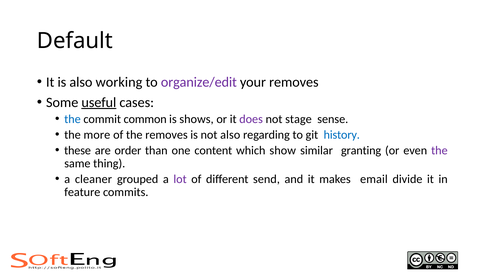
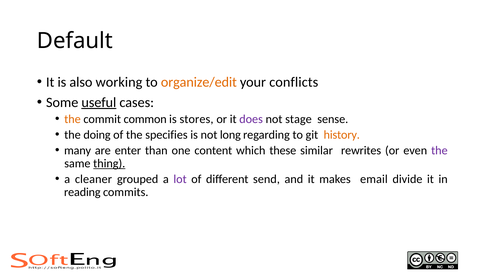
organize/edit colour: purple -> orange (199, 82)
your removes: removes -> conflicts (294, 82)
the colour: blue -> orange (72, 119)
shows: shows -> stores (196, 119)
more: more -> doing (97, 135)
the removes: removes -> specifies (166, 135)
not also: also -> long (230, 135)
history colour: blue -> orange (342, 135)
these: these -> many (78, 150)
order: order -> enter (128, 150)
show: show -> these (283, 150)
granting: granting -> rewrites (361, 150)
thing underline: none -> present (109, 163)
feature: feature -> reading (82, 192)
